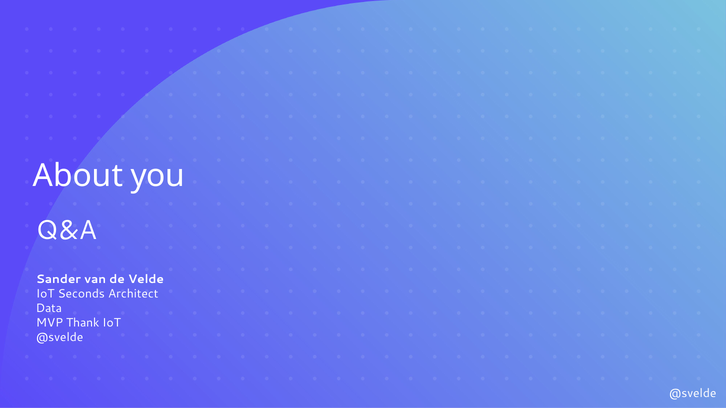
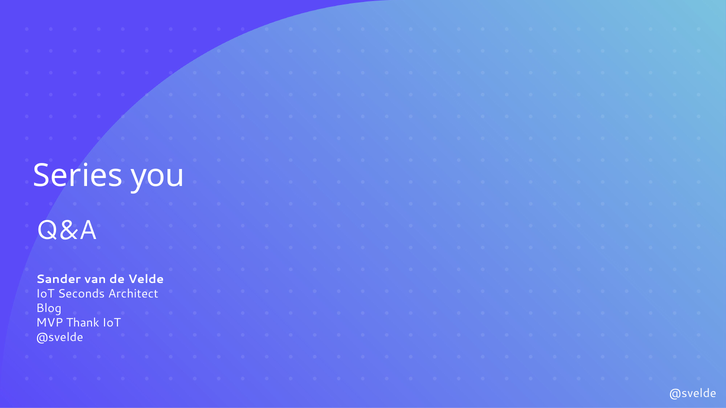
About: About -> Series (78, 176)
Data: Data -> Blog (49, 309)
